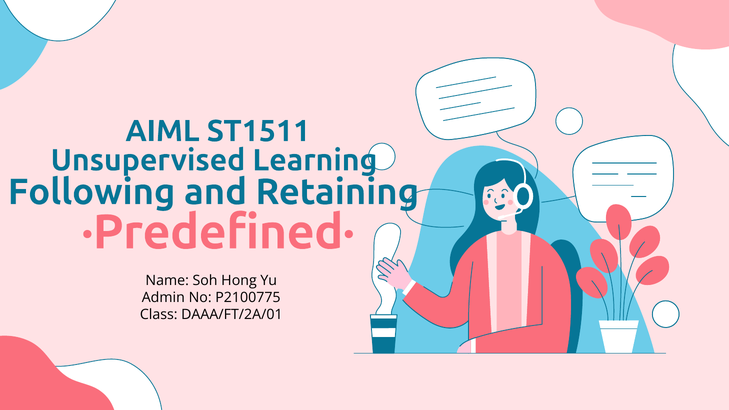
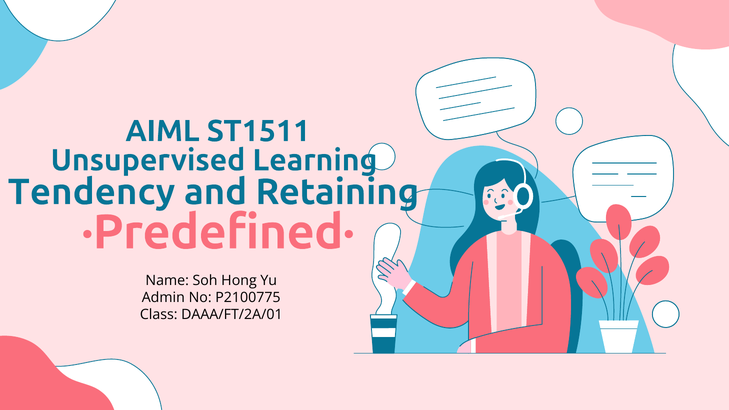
Following: Following -> Tendency (91, 192)
